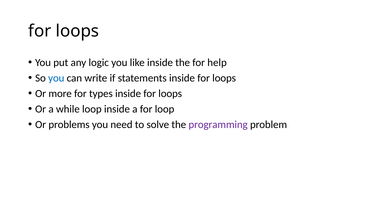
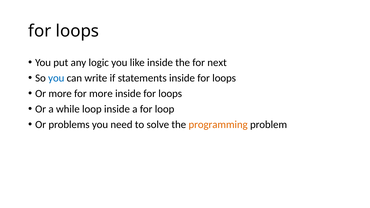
help: help -> next (217, 63)
for types: types -> more (101, 94)
programming colour: purple -> orange (218, 125)
